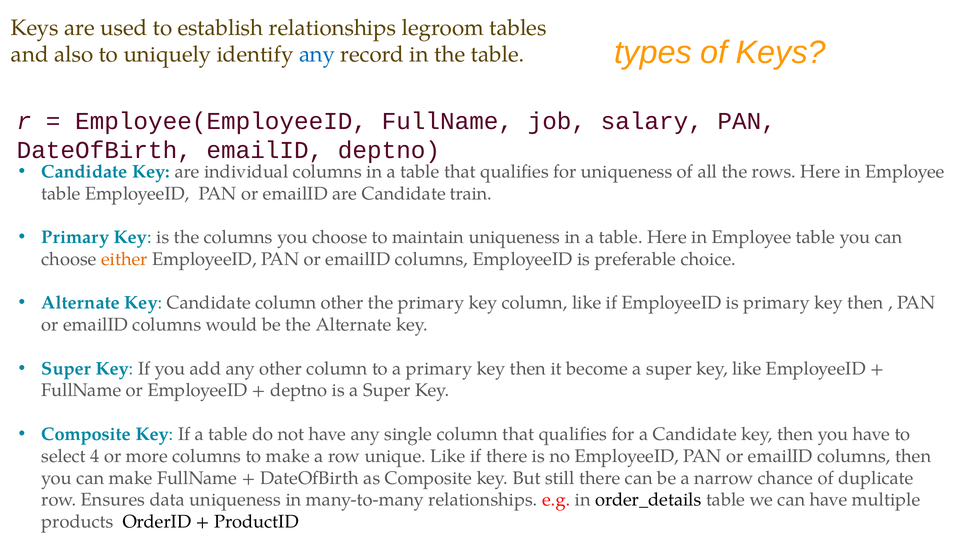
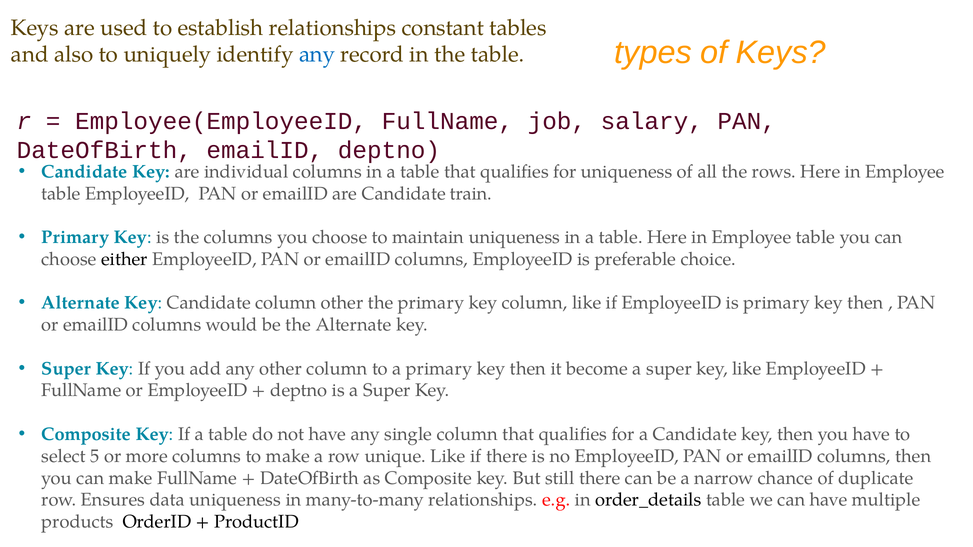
legroom: legroom -> constant (443, 28)
either colour: orange -> black (124, 259)
4: 4 -> 5 (95, 456)
